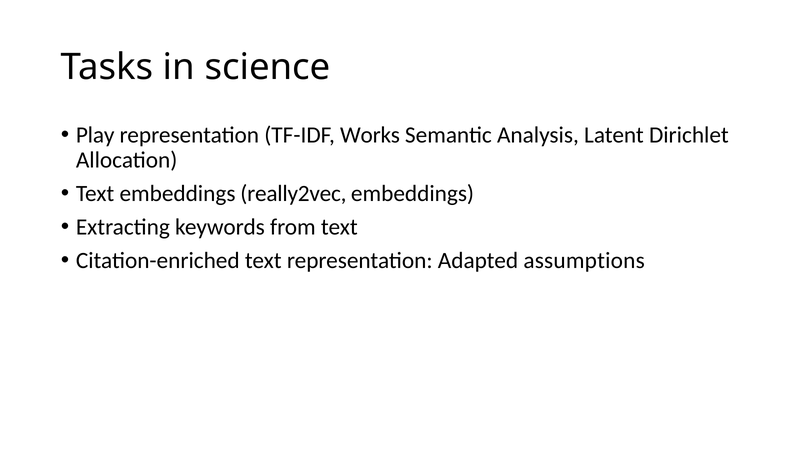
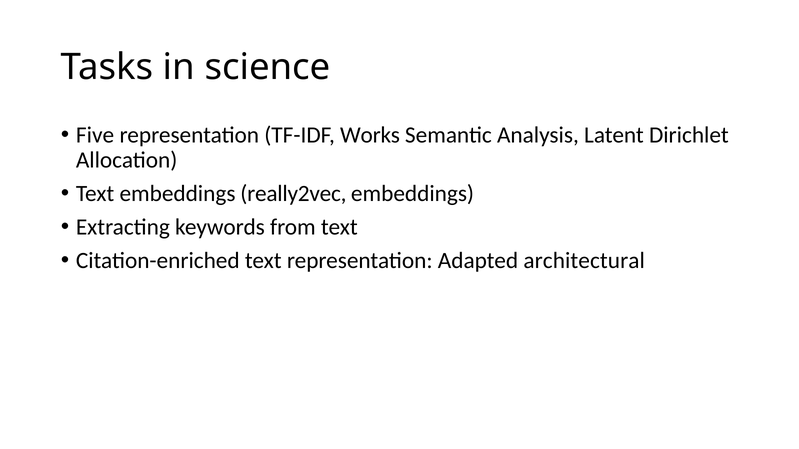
Play: Play -> Five (95, 135)
assumptions: assumptions -> architectural (584, 261)
